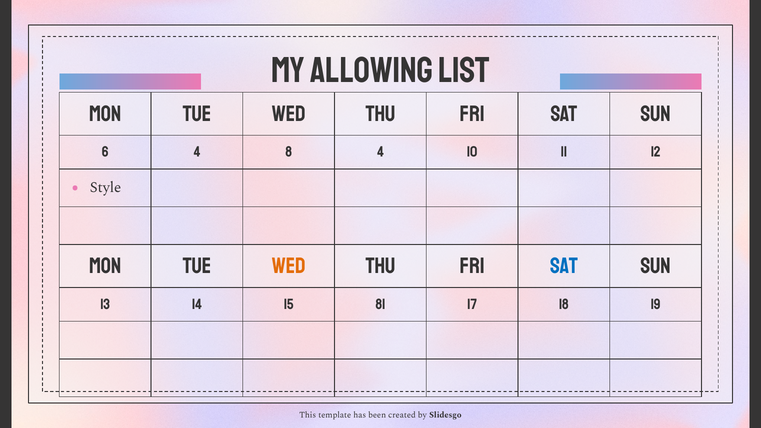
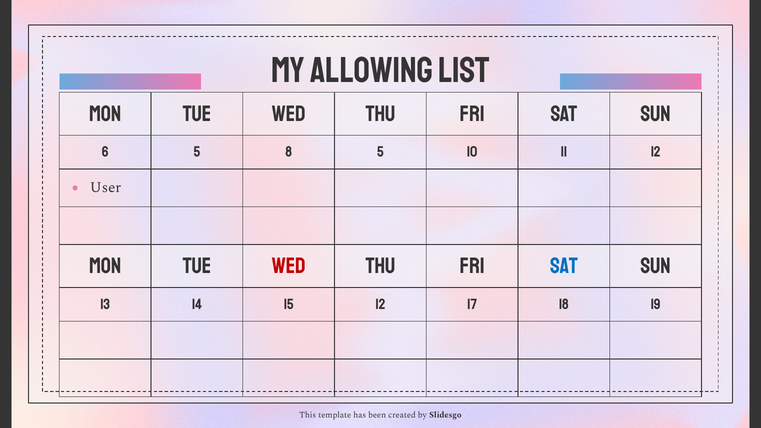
6 4: 4 -> 5 (197, 152)
8 4: 4 -> 5 (380, 152)
Style: Style -> User (105, 187)
WED colour: orange -> red (289, 266)
15 81: 81 -> 12 (380, 304)
